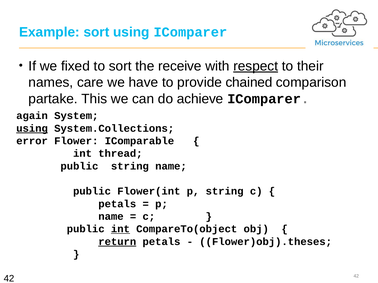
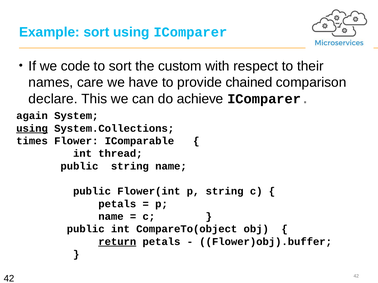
fixed: fixed -> code (76, 66)
receive: receive -> custom (180, 66)
respect underline: present -> none (256, 66)
partake: partake -> declare (53, 99)
error: error -> times (32, 141)
int underline: present -> none (120, 229)
Flower)obj).theses: Flower)obj).theses -> Flower)obj).buffer (266, 242)
